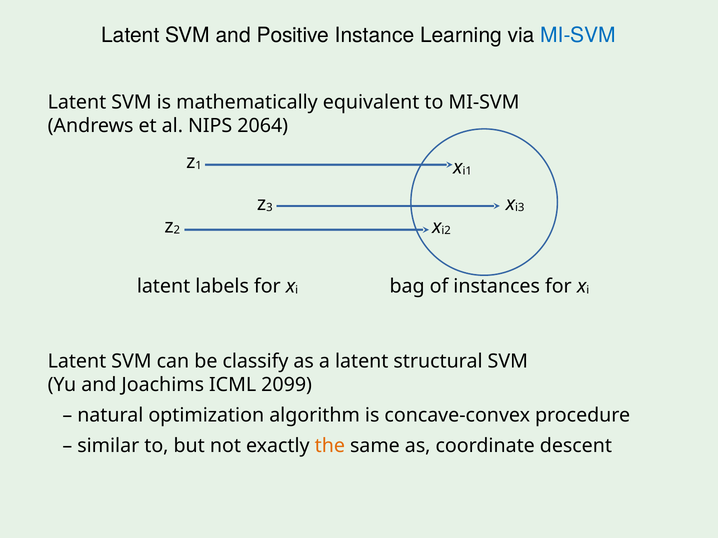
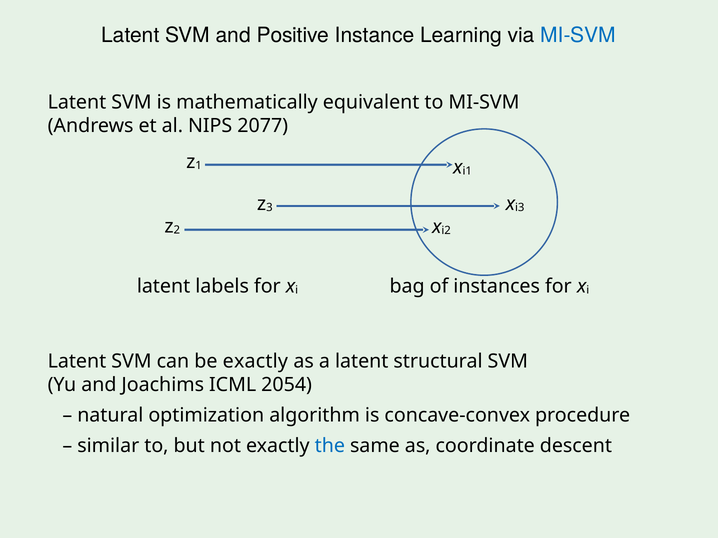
2064: 2064 -> 2077 (263, 126)
be classify: classify -> exactly (255, 361)
2099: 2099 -> 2054 (287, 385)
the colour: orange -> blue (330, 446)
